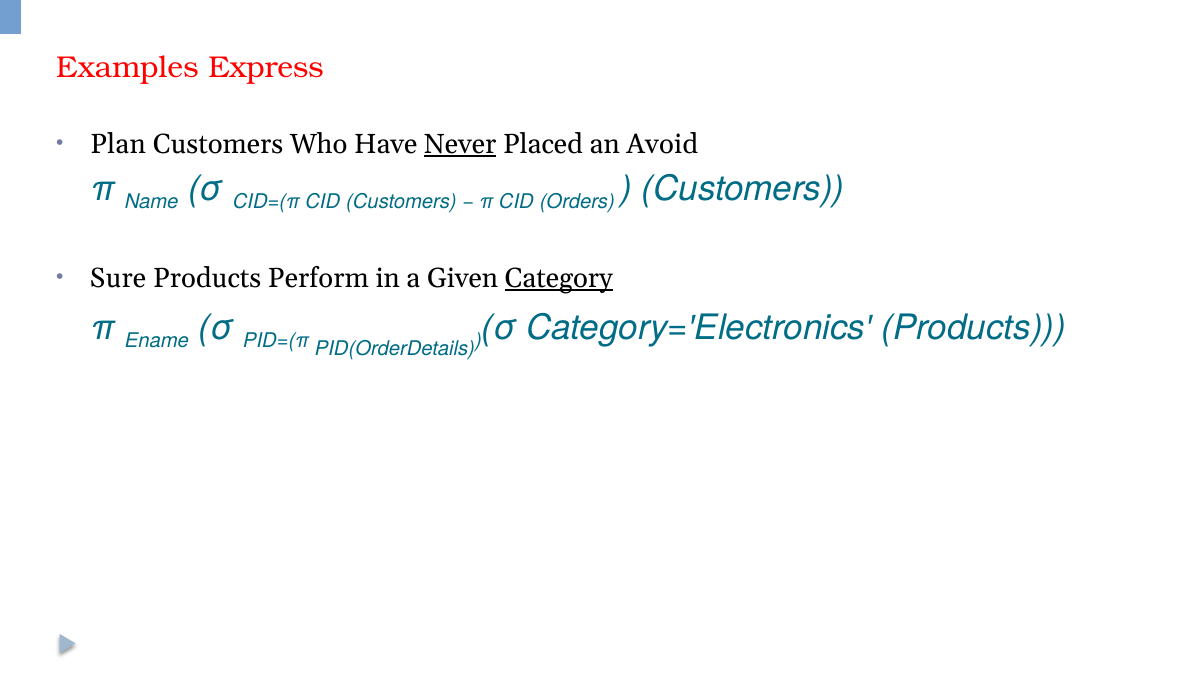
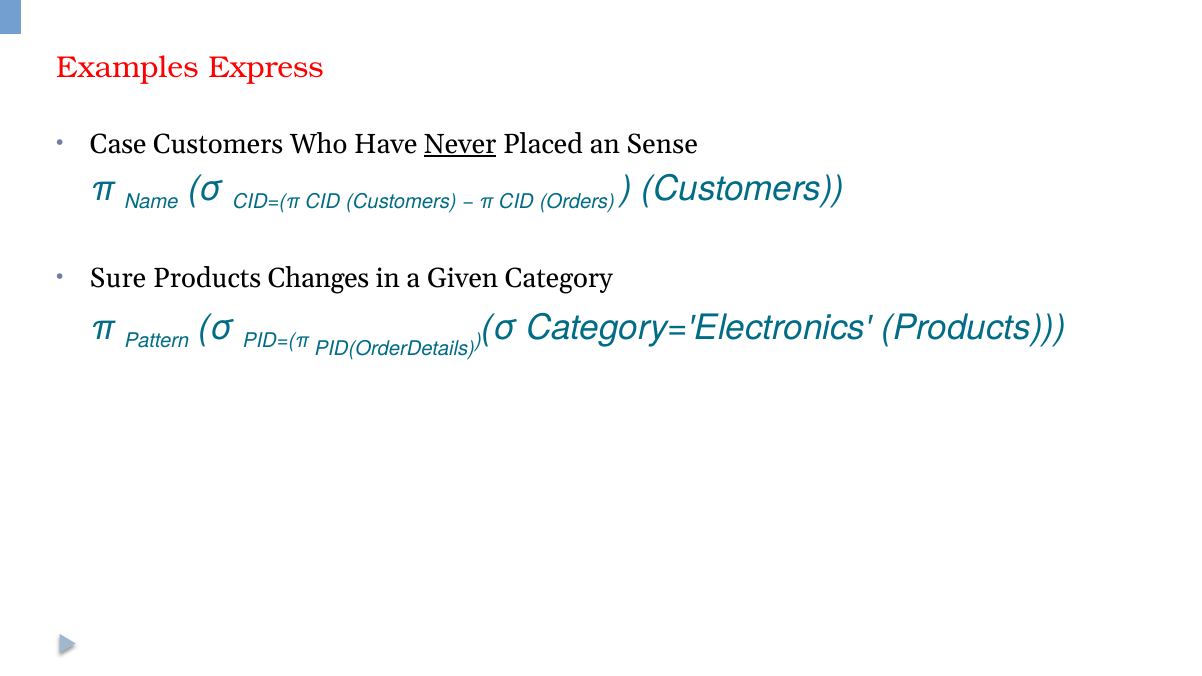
Plan: Plan -> Case (118, 144)
Avoid: Avoid -> Sense (662, 144)
Perform: Perform -> Changes (319, 278)
Category underline: present -> none (559, 278)
Ename: Ename -> Pattern (157, 341)
